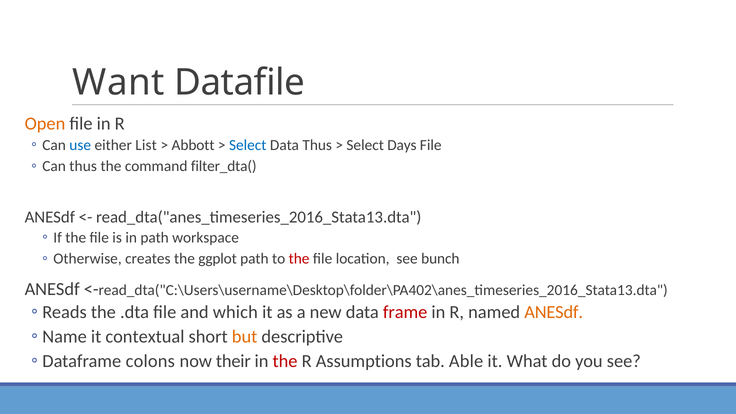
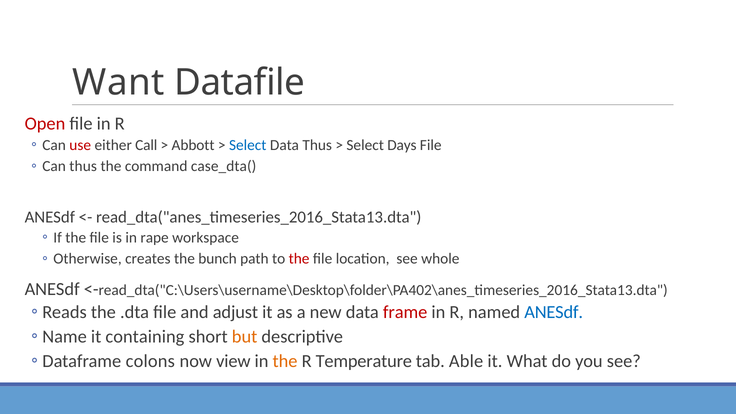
Open colour: orange -> red (45, 124)
use colour: blue -> red (80, 145)
List: List -> Call (146, 145)
filter_dta(: filter_dta( -> case_dta( (224, 166)
in path: path -> rape (155, 238)
ggplot: ggplot -> bunch (218, 259)
bunch: bunch -> whole (440, 259)
which: which -> adjust (235, 312)
ANESdf colour: orange -> blue (554, 312)
contextual: contextual -> containing (145, 337)
their: their -> view (233, 361)
the colour: red -> orange (285, 361)
Assumptions: Assumptions -> Temperature (364, 361)
